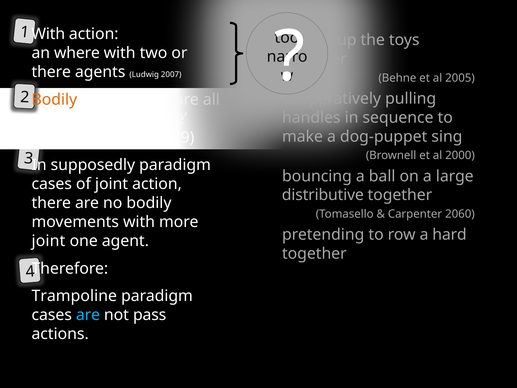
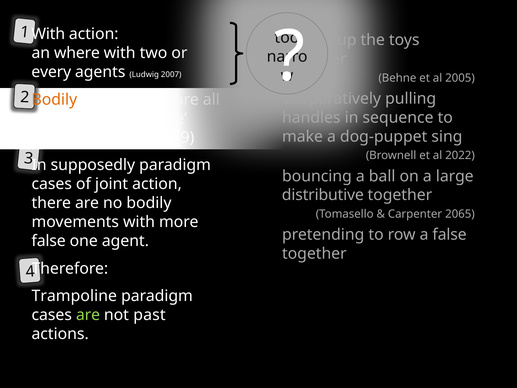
there: there -> every (51, 72)
2000: 2000 -> 2022 (460, 155)
2060: 2060 -> 2065 (460, 214)
a hard: hard -> false (450, 235)
joint: joint -> false (49, 241)
are colour: light blue -> light green (88, 315)
pass: pass -> past (149, 315)
